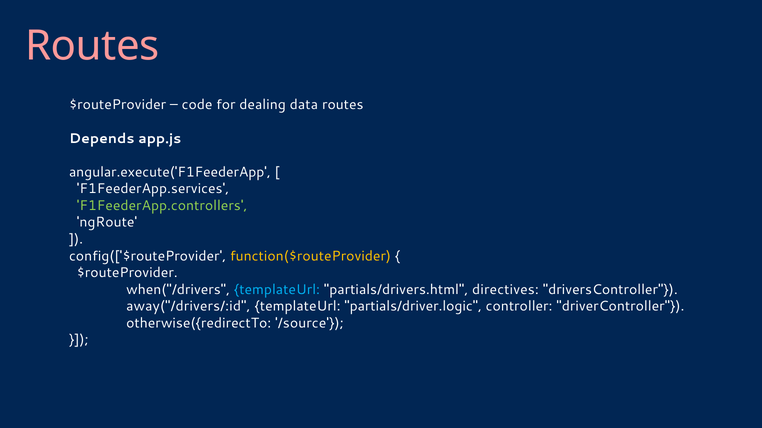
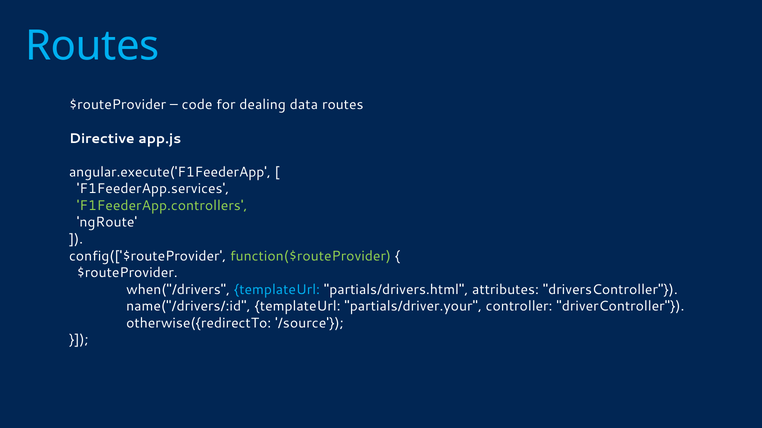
Routes colour: pink -> light blue (92, 46)
Depends: Depends -> Directive (102, 139)
function($routeProvider colour: yellow -> light green (311, 256)
directives: directives -> attributes (505, 290)
away("/drivers/:id: away("/drivers/:id -> name("/drivers/:id (188, 307)
partials/driver.logic: partials/driver.logic -> partials/driver.your (413, 307)
